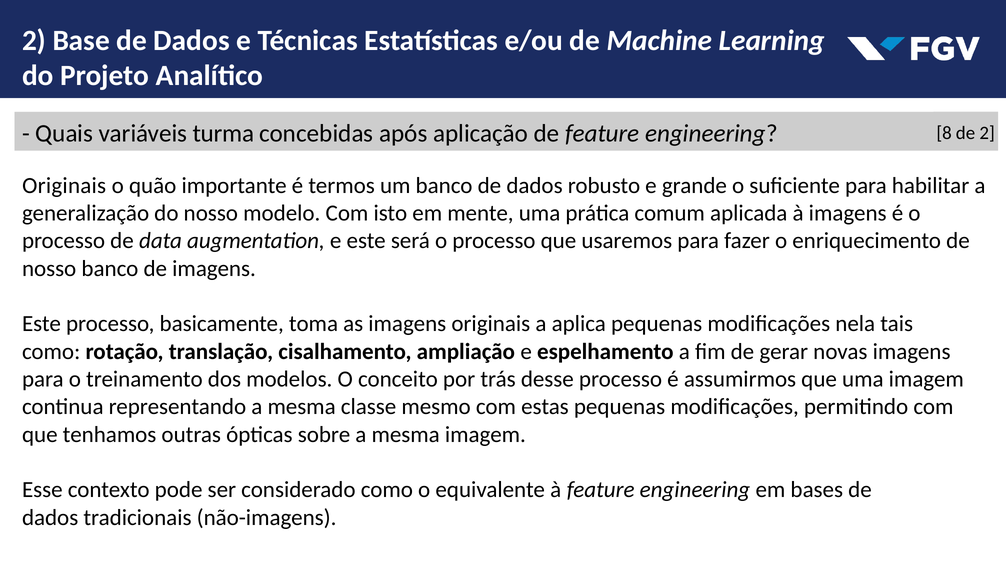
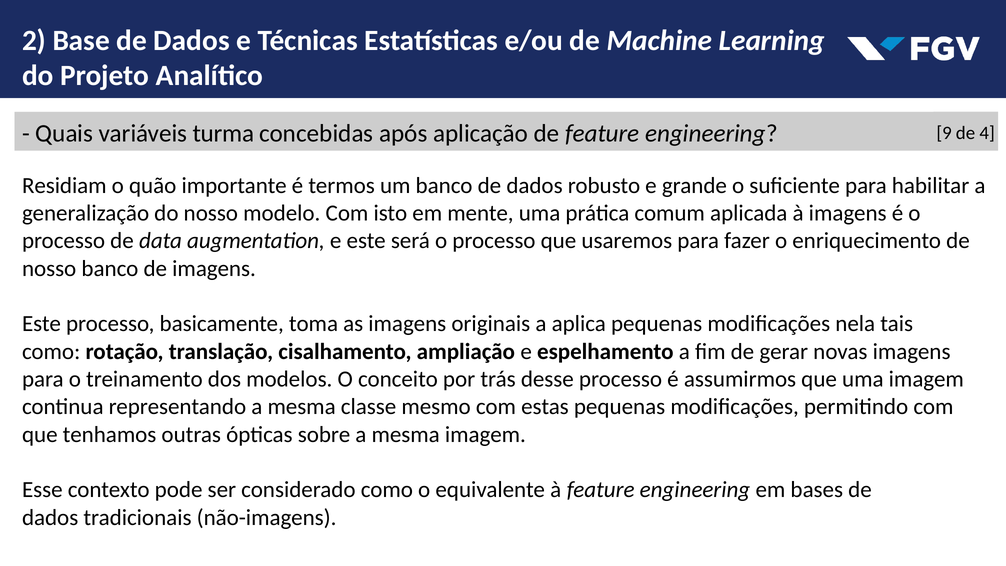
8: 8 -> 9 (944, 133)
de 2: 2 -> 4 (987, 133)
Originais: Originais -> Residiam (64, 186)
